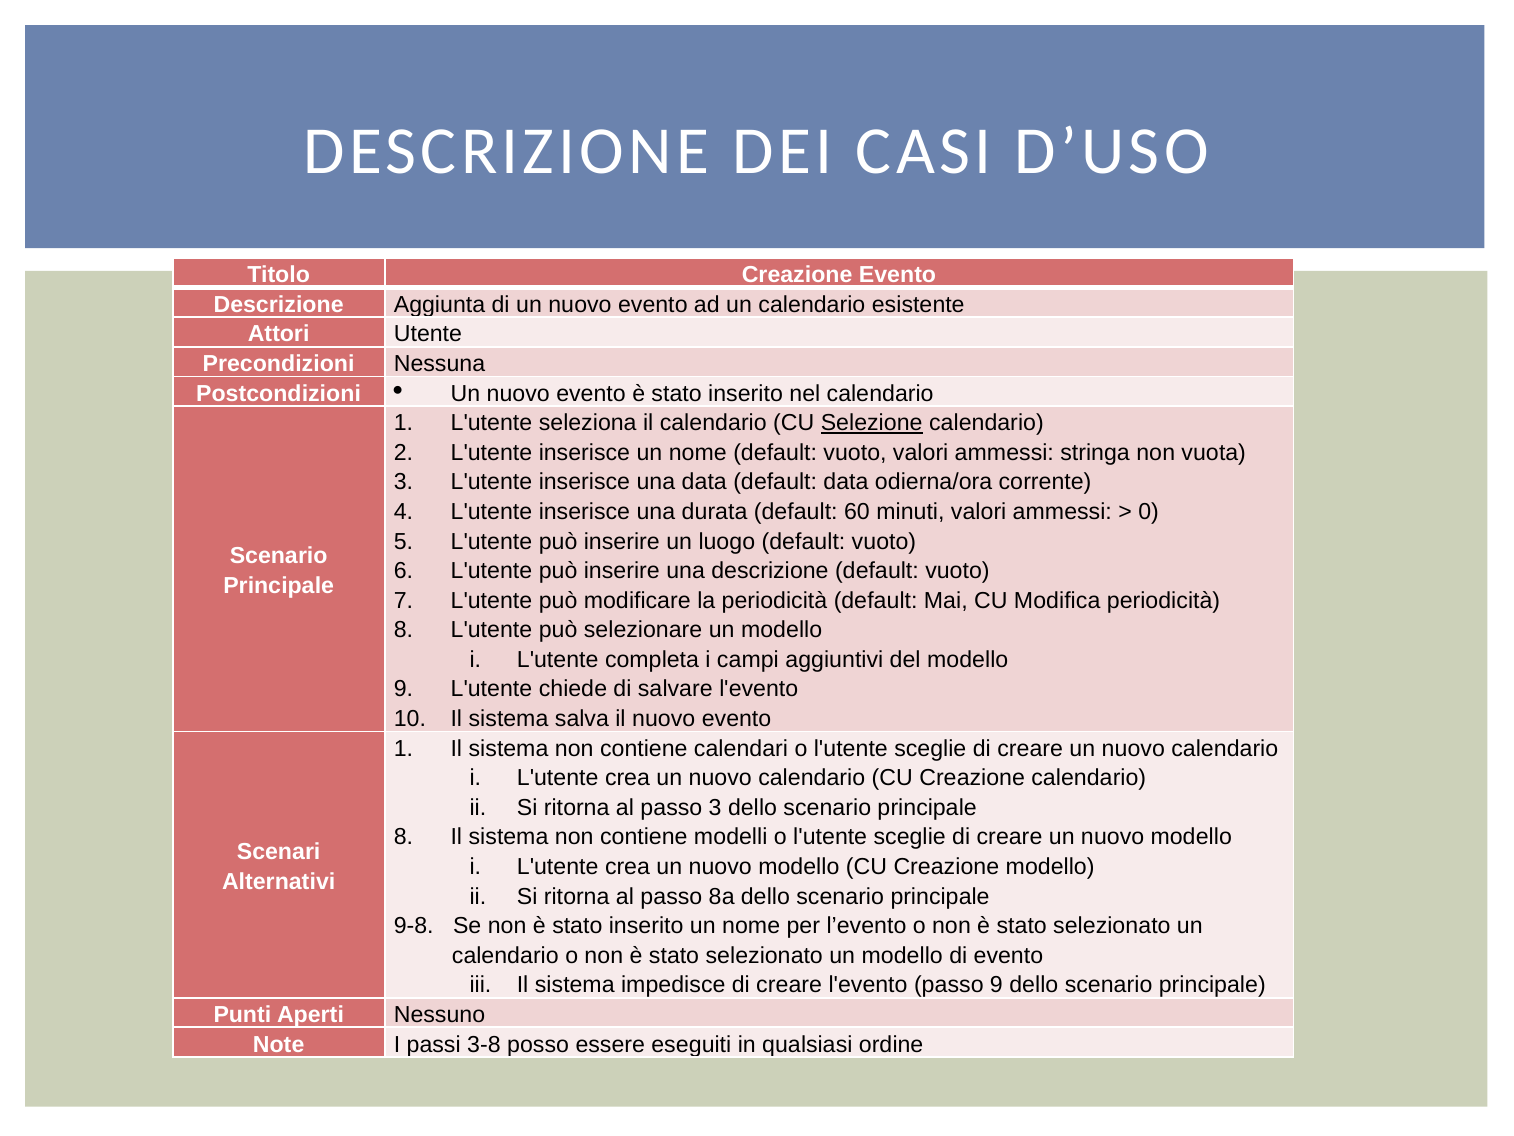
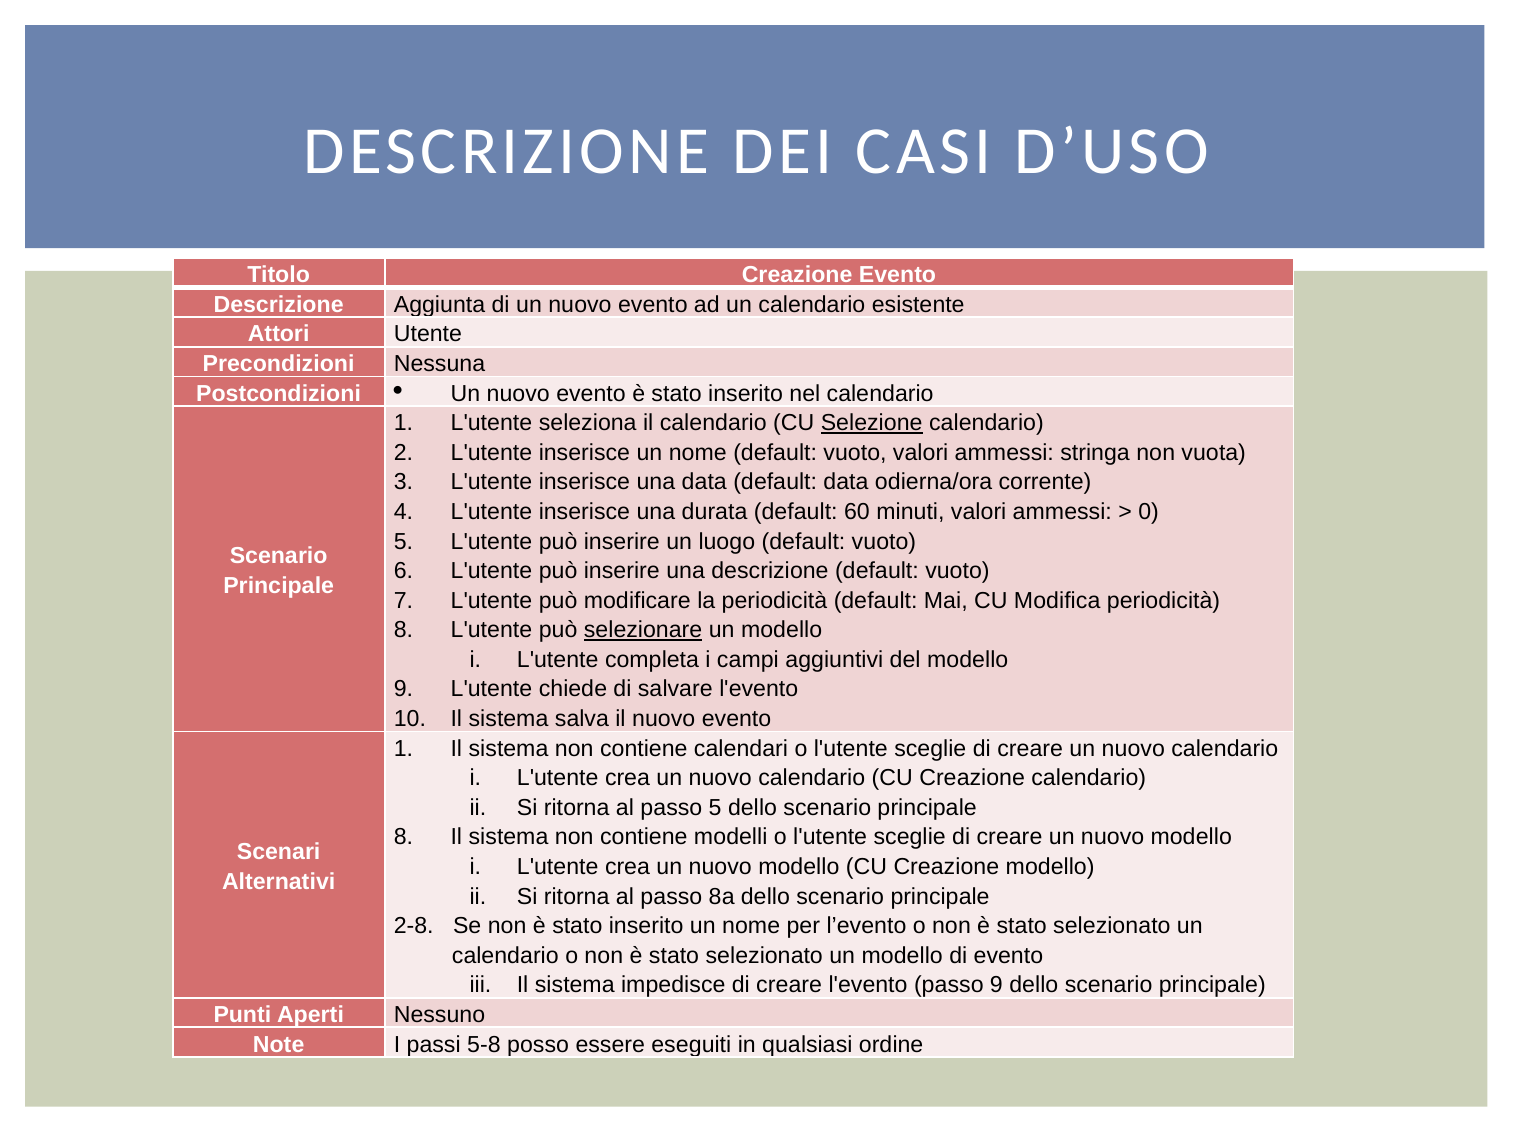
selezionare underline: none -> present (643, 630)
passo 3: 3 -> 5 (715, 807)
9-8: 9-8 -> 2-8 (414, 926)
3-8: 3-8 -> 5-8 (484, 1044)
